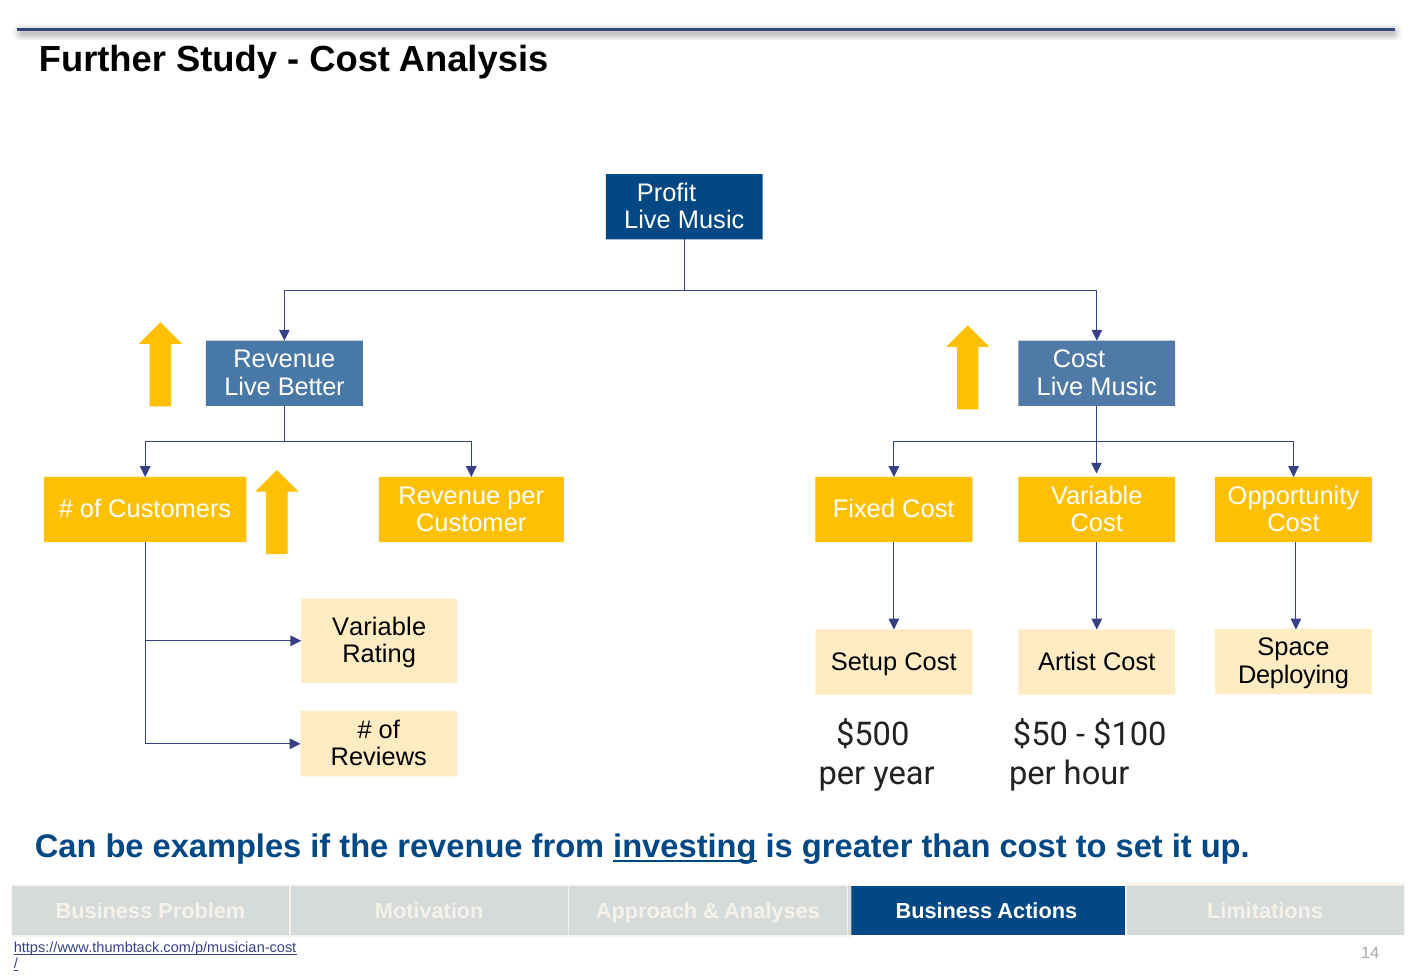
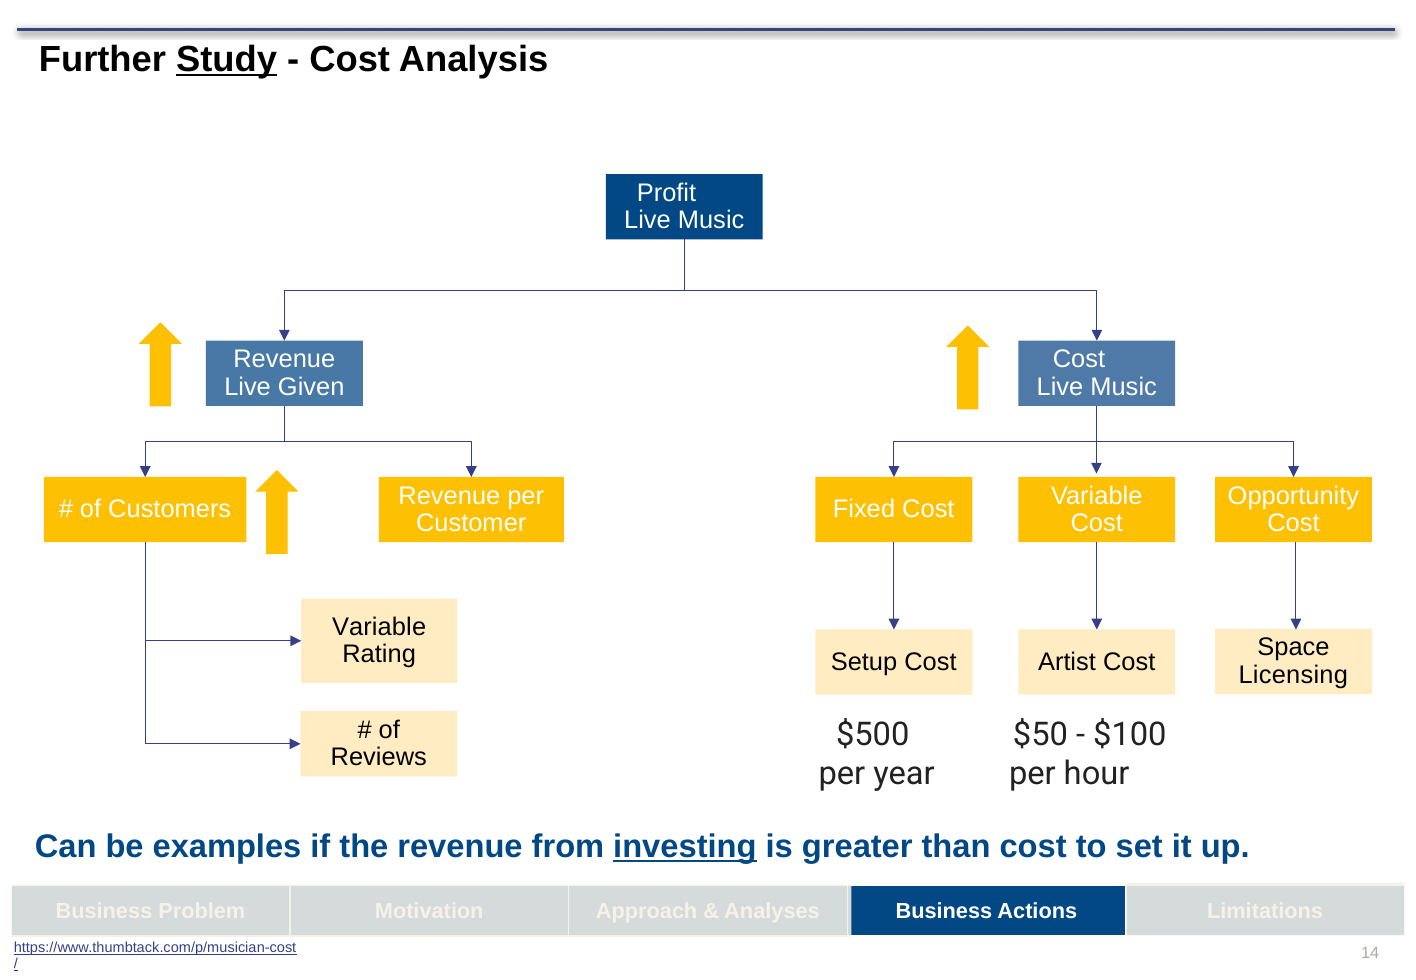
Study underline: none -> present (226, 59)
Better: Better -> Given (311, 387)
Deploying: Deploying -> Licensing (1293, 675)
